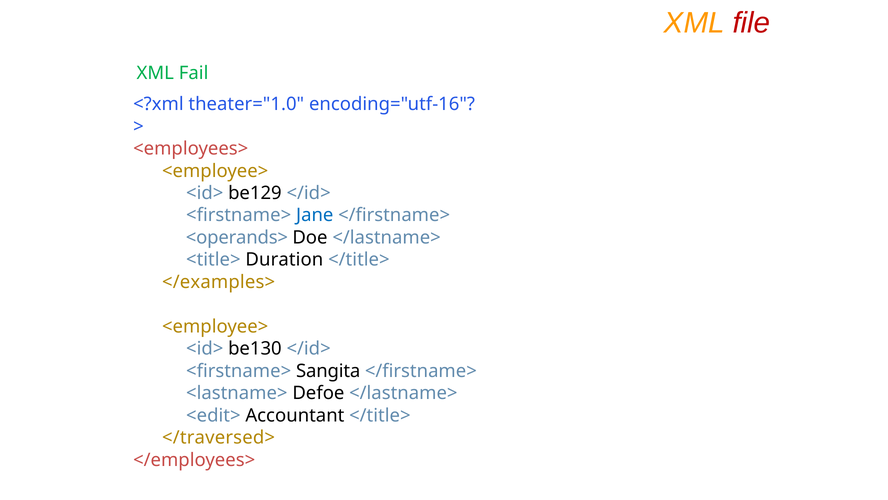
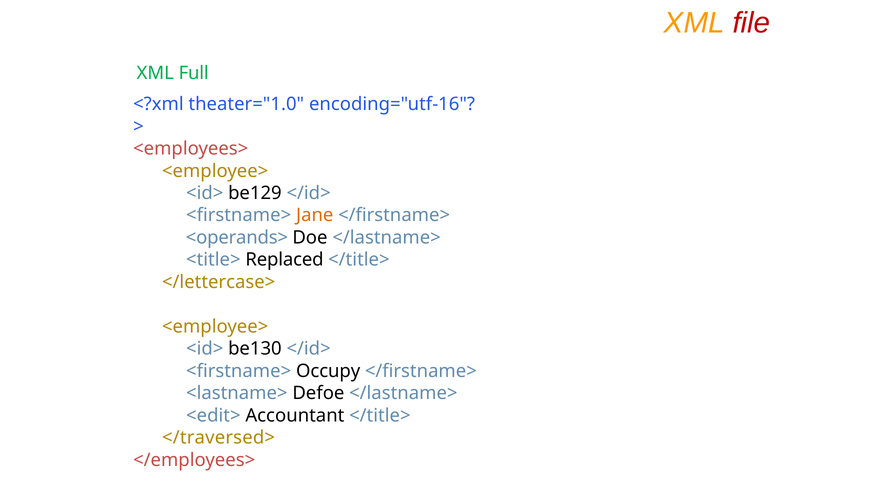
Fail: Fail -> Full (194, 73)
Jane colour: blue -> orange (315, 215)
Duration: Duration -> Replaced (285, 260)
</examples>: </examples> -> </lettercase> (219, 282)
Sangita: Sangita -> Occupy (328, 371)
